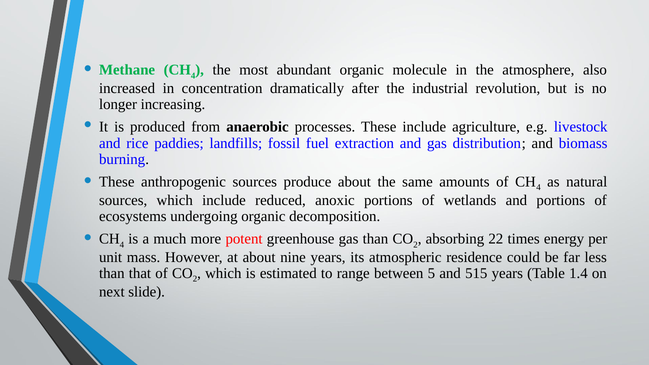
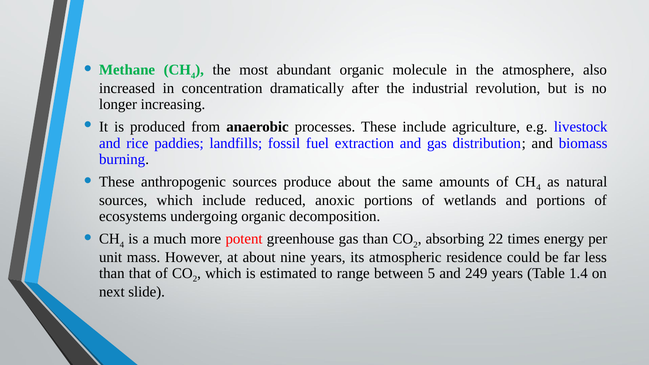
515: 515 -> 249 (476, 273)
